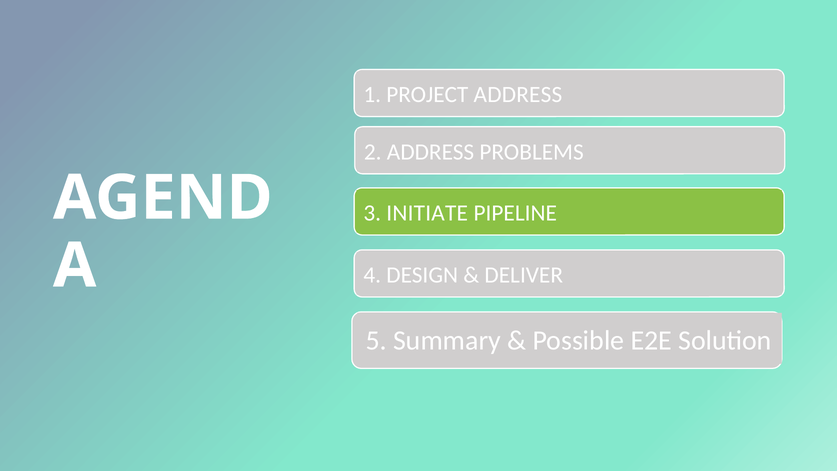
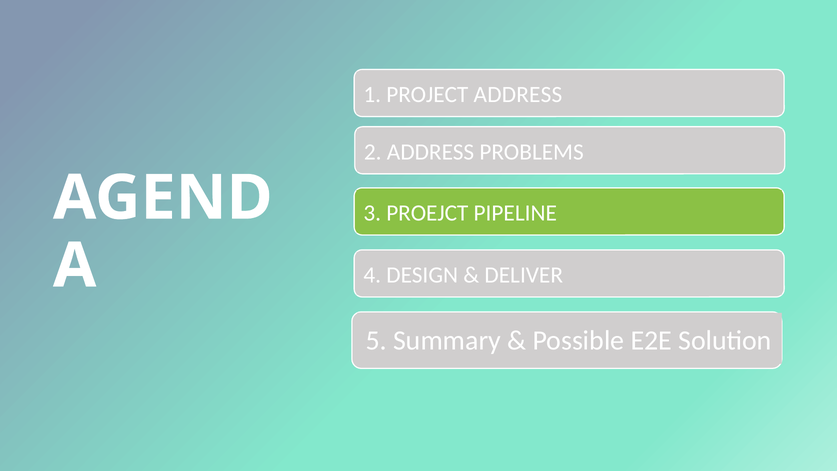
INITIATE: INITIATE -> PROEJCT (427, 213)
